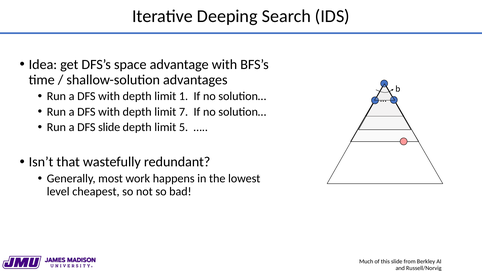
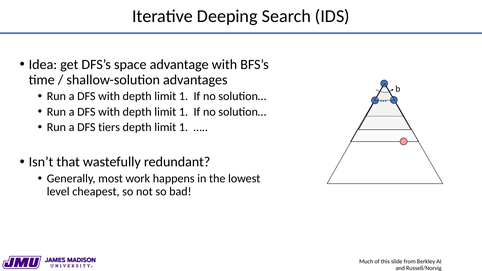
7: 7 -> 1 (184, 112)
DFS slide: slide -> tiers (109, 127)
5: 5 -> 1 (184, 127)
